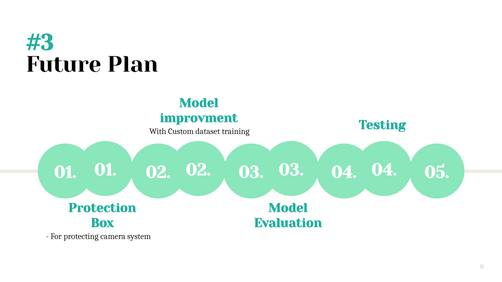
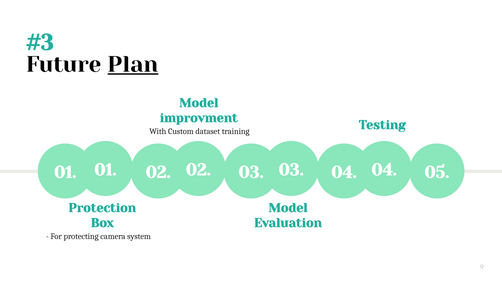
Plan underline: none -> present (133, 65)
